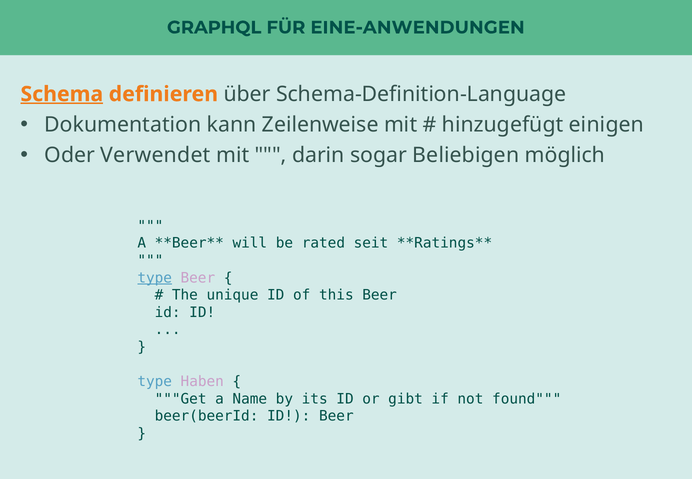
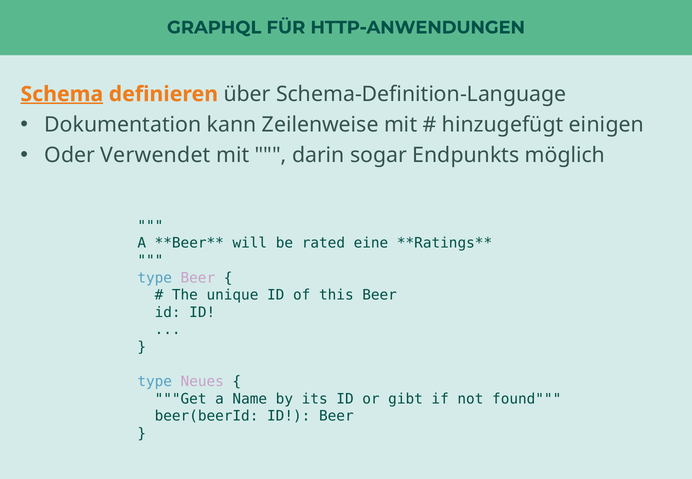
EINE-ANWENDUNGEN: EINE-ANWENDUNGEN -> HTTP-ANWENDUNGEN (418, 27)
Beliebigen: Beliebigen -> Endpunkts (466, 155)
seit: seit -> eine (371, 243)
type underline: present -> none (155, 278)
Haben: Haben -> Neues (202, 382)
